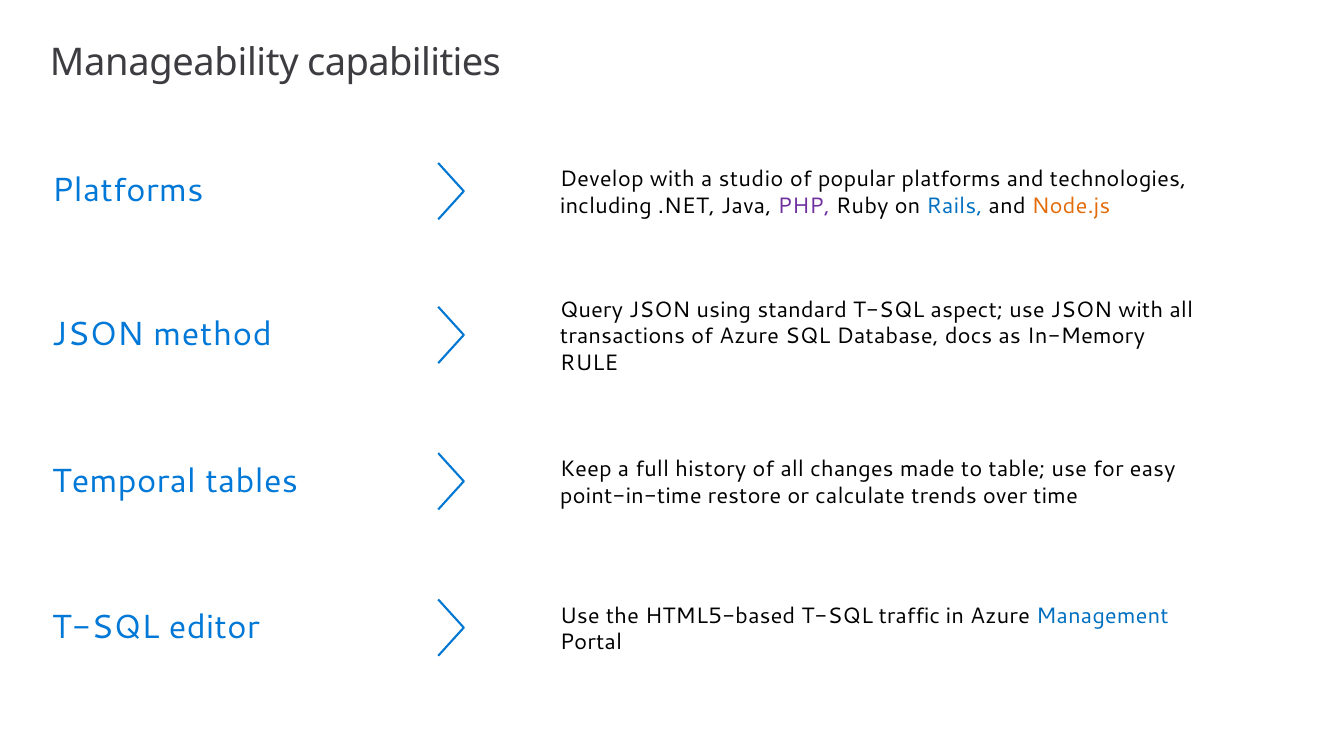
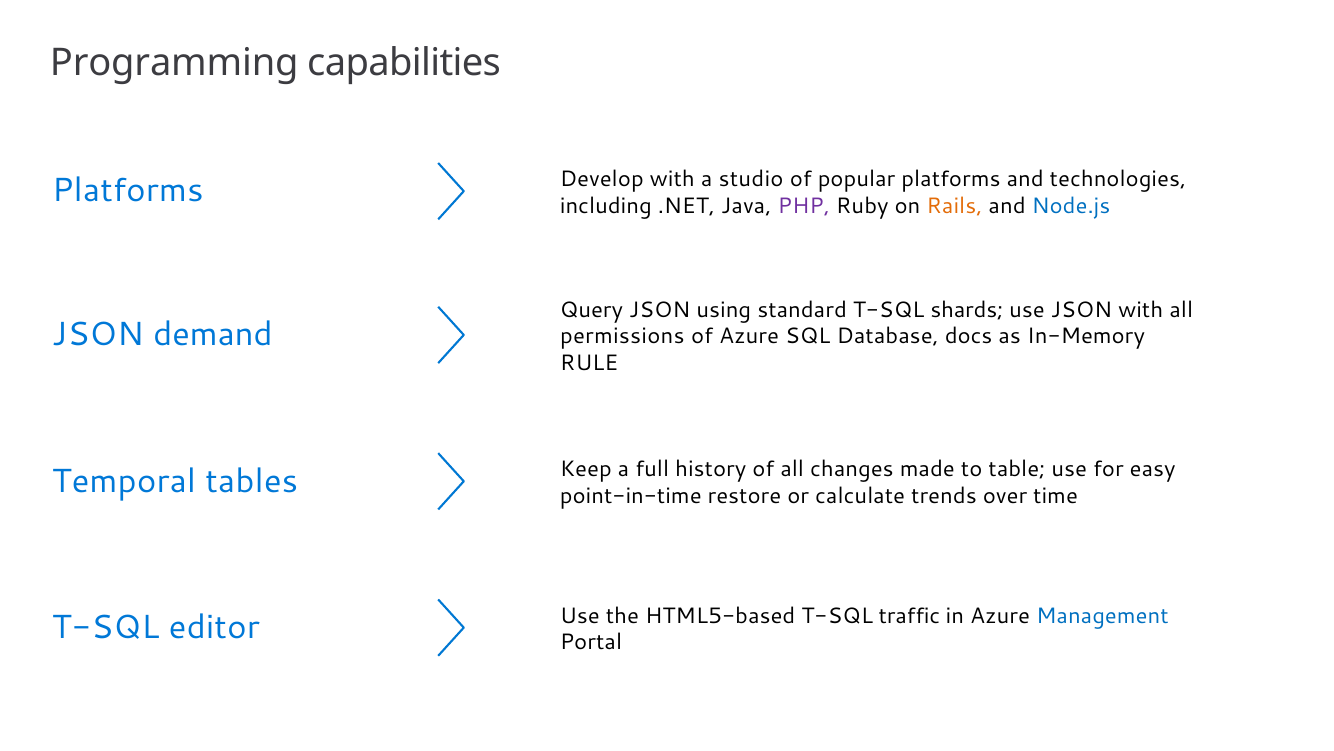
Manageability: Manageability -> Programming (174, 63)
Rails colour: blue -> orange (954, 206)
Node.js colour: orange -> blue (1071, 206)
aspect: aspect -> shards (967, 310)
method: method -> demand (213, 334)
transactions: transactions -> permissions (622, 336)
